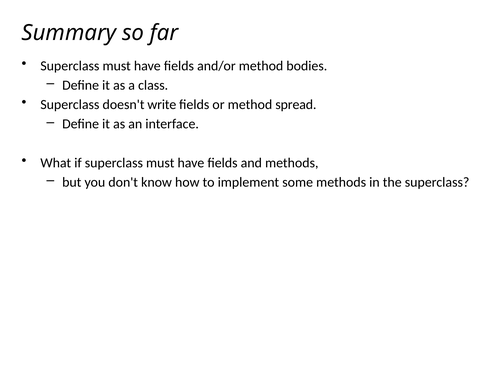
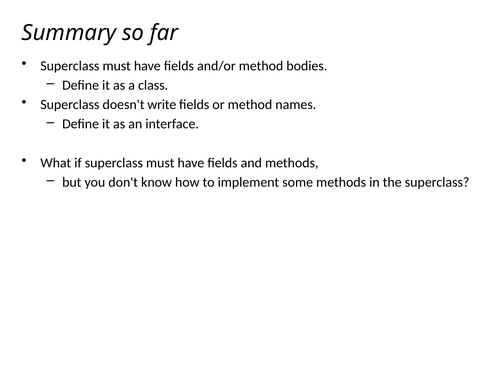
spread: spread -> names (296, 105)
